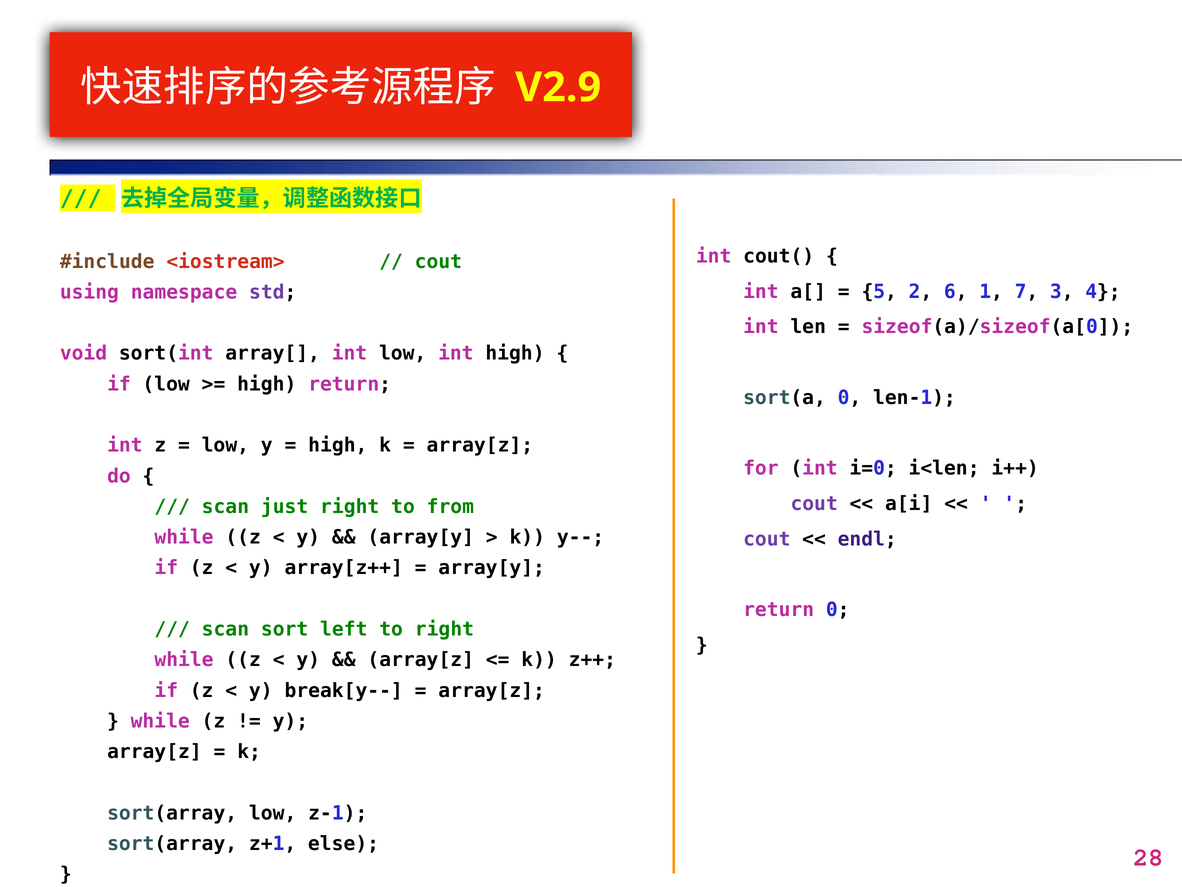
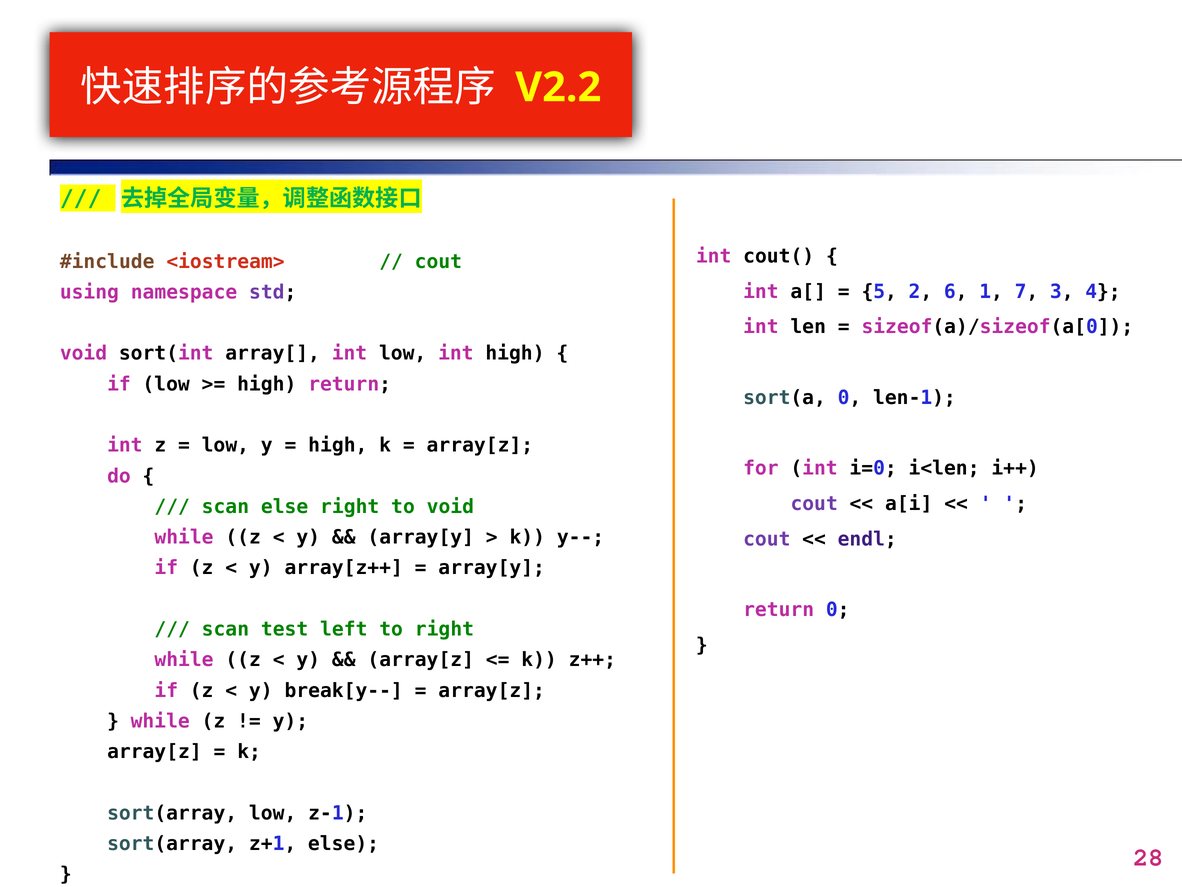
V2.9: V2.9 -> V2.2 (558, 87)
scan just: just -> else (285, 506)
to from: from -> void (450, 506)
sort: sort -> test (285, 629)
